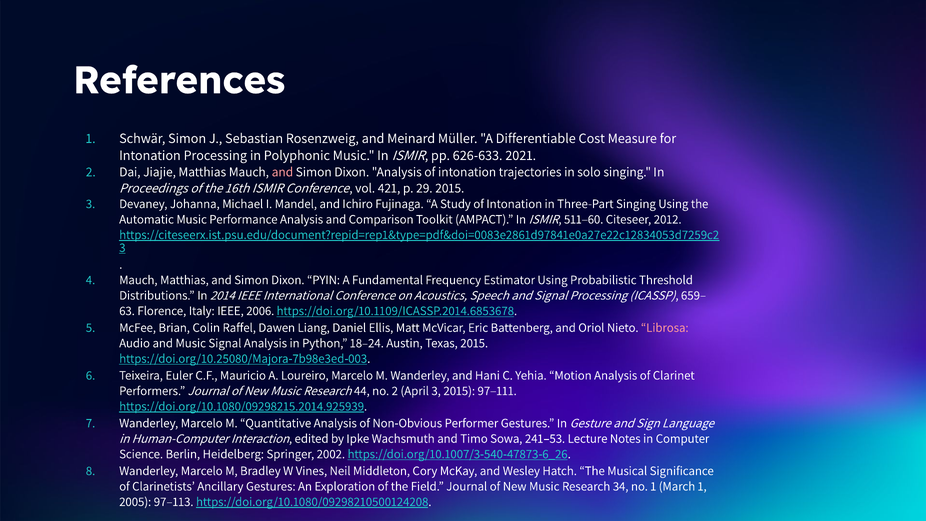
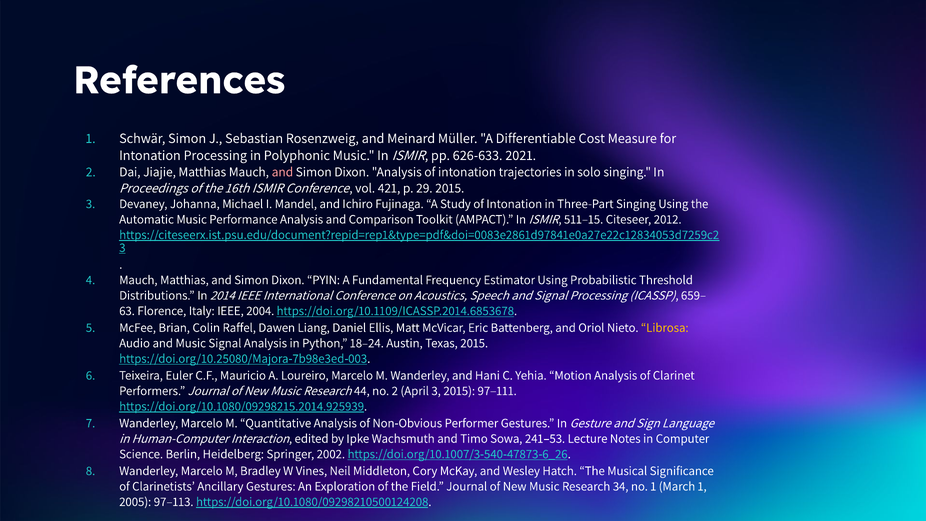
511–60: 511–60 -> 511–15 (584, 219)
2006: 2006 -> 2004 (260, 311)
Librosa colour: pink -> yellow (665, 328)
